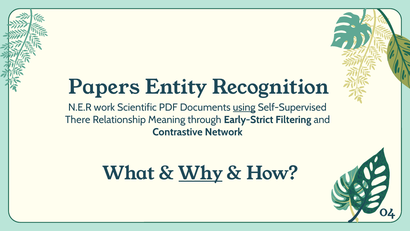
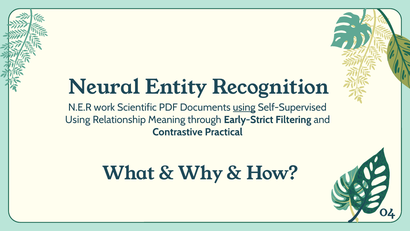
Papers: Papers -> Neural (104, 87)
There: There -> Using (78, 119)
Network: Network -> Practical (224, 132)
Why underline: present -> none (201, 173)
